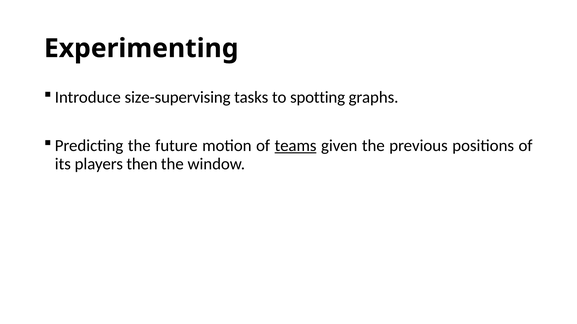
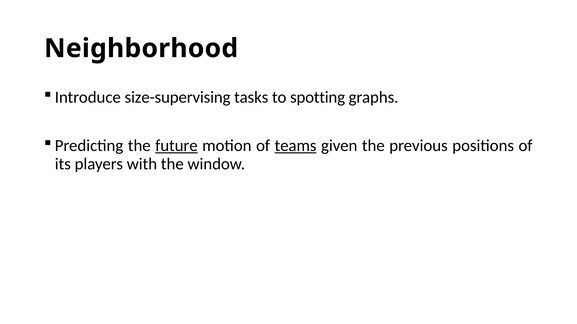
Experimenting: Experimenting -> Neighborhood (141, 48)
future underline: none -> present (176, 146)
then: then -> with (142, 164)
